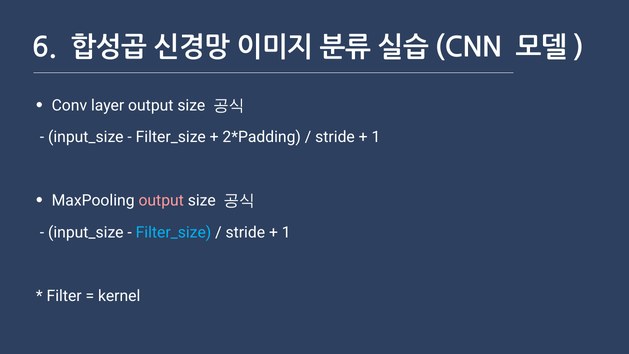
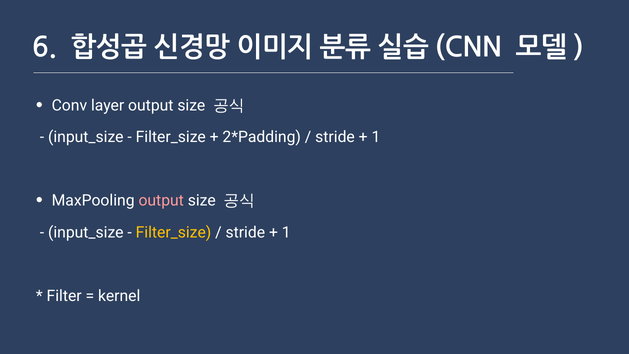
Filter_size colour: light blue -> yellow (173, 232)
